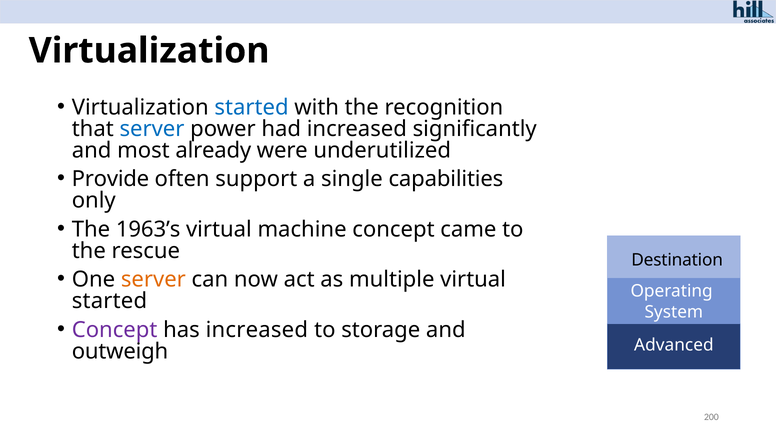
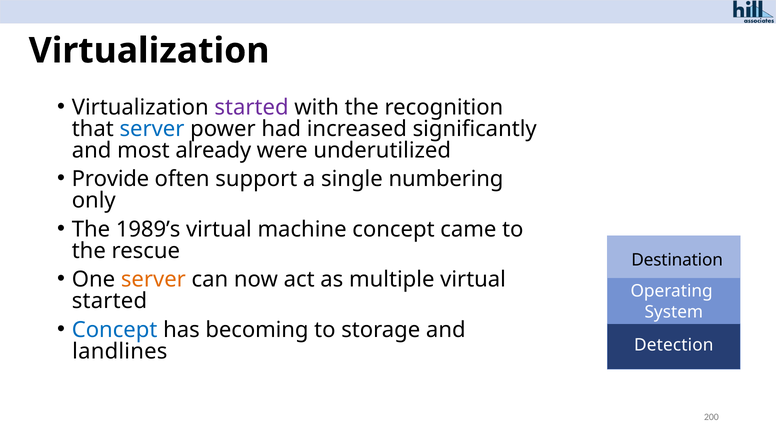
started colour: blue -> purple (252, 107)
capabilities: capabilities -> numbering (446, 179)
1963’s: 1963’s -> 1989’s (148, 229)
Concept colour: purple -> blue (115, 329)
has increased: increased -> becoming (257, 329)
Advanced: Advanced -> Detection (674, 345)
outweigh: outweigh -> landlines (120, 351)
